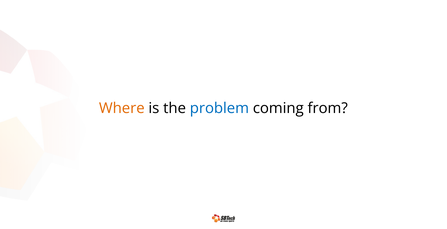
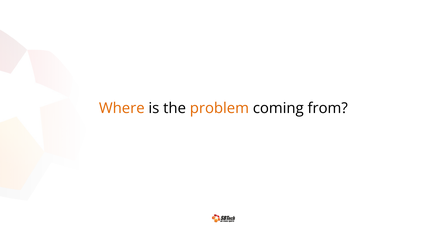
problem colour: blue -> orange (219, 108)
